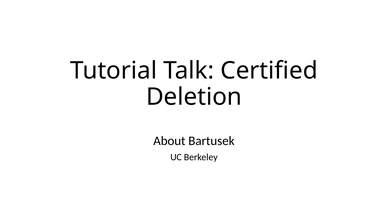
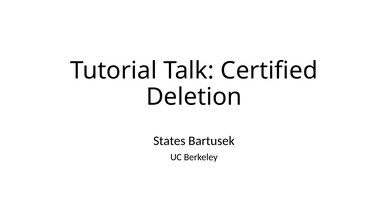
About: About -> States (169, 141)
